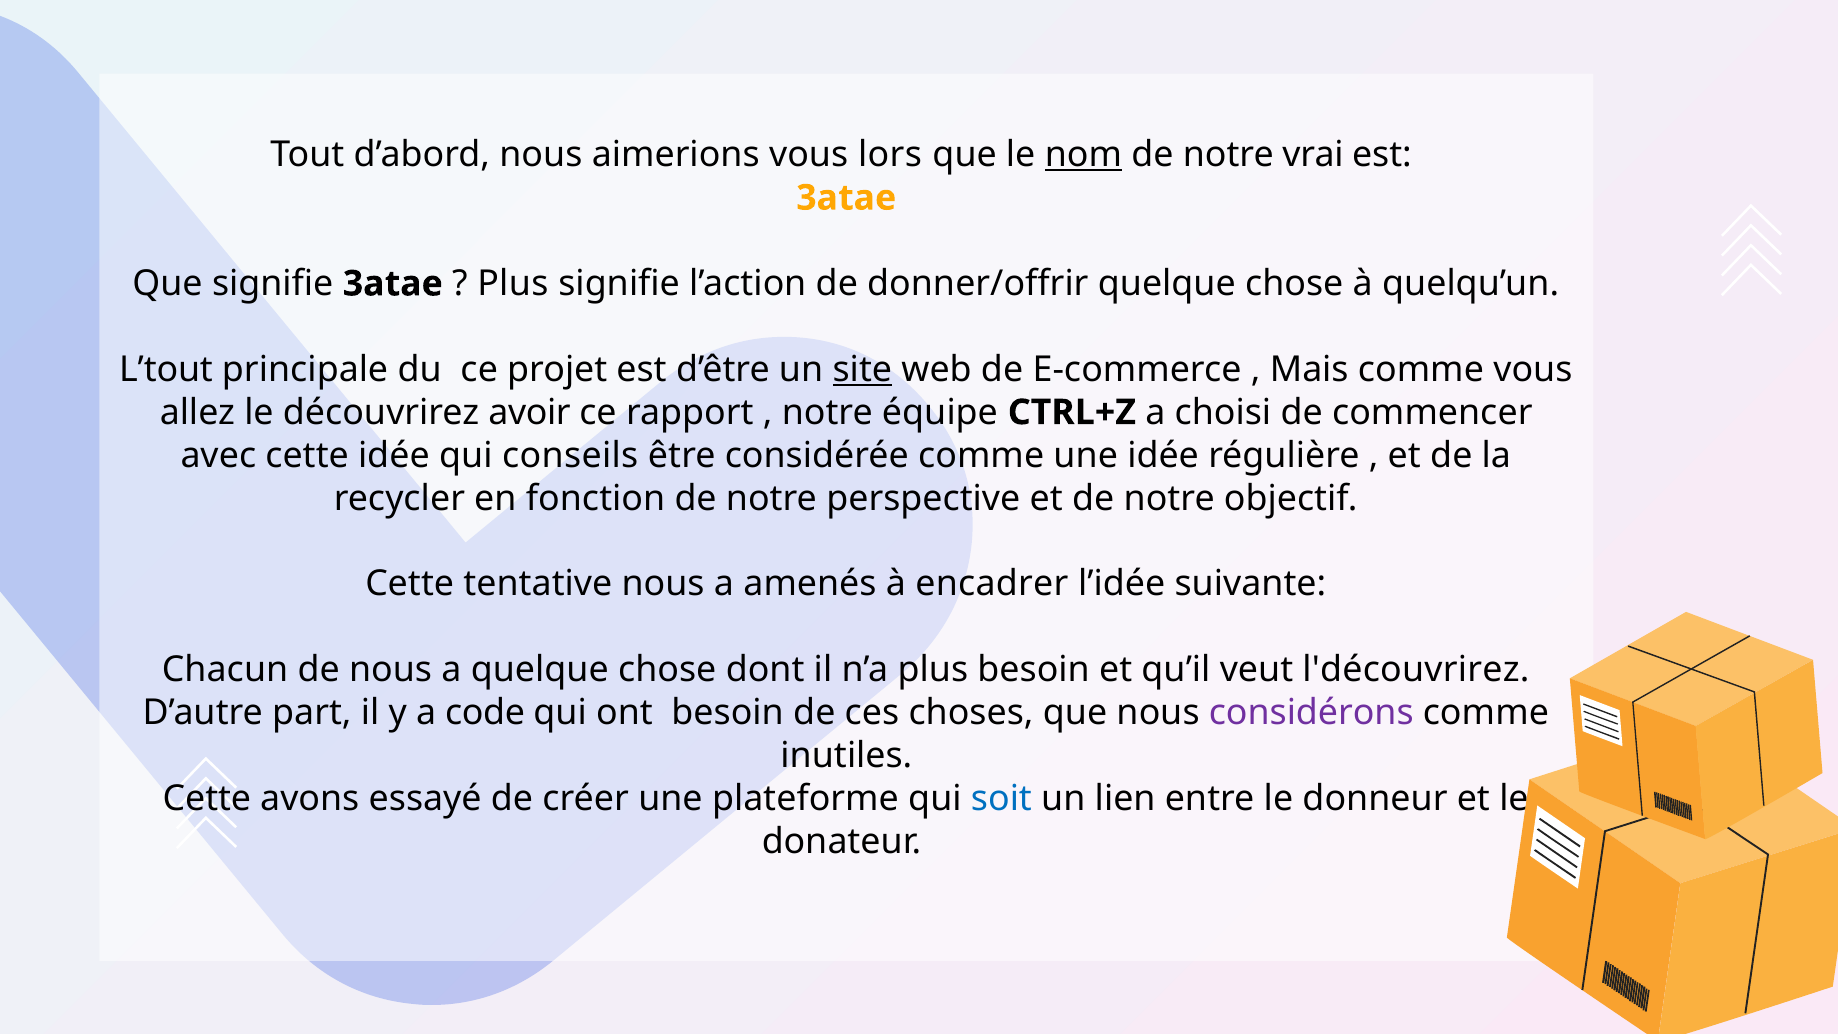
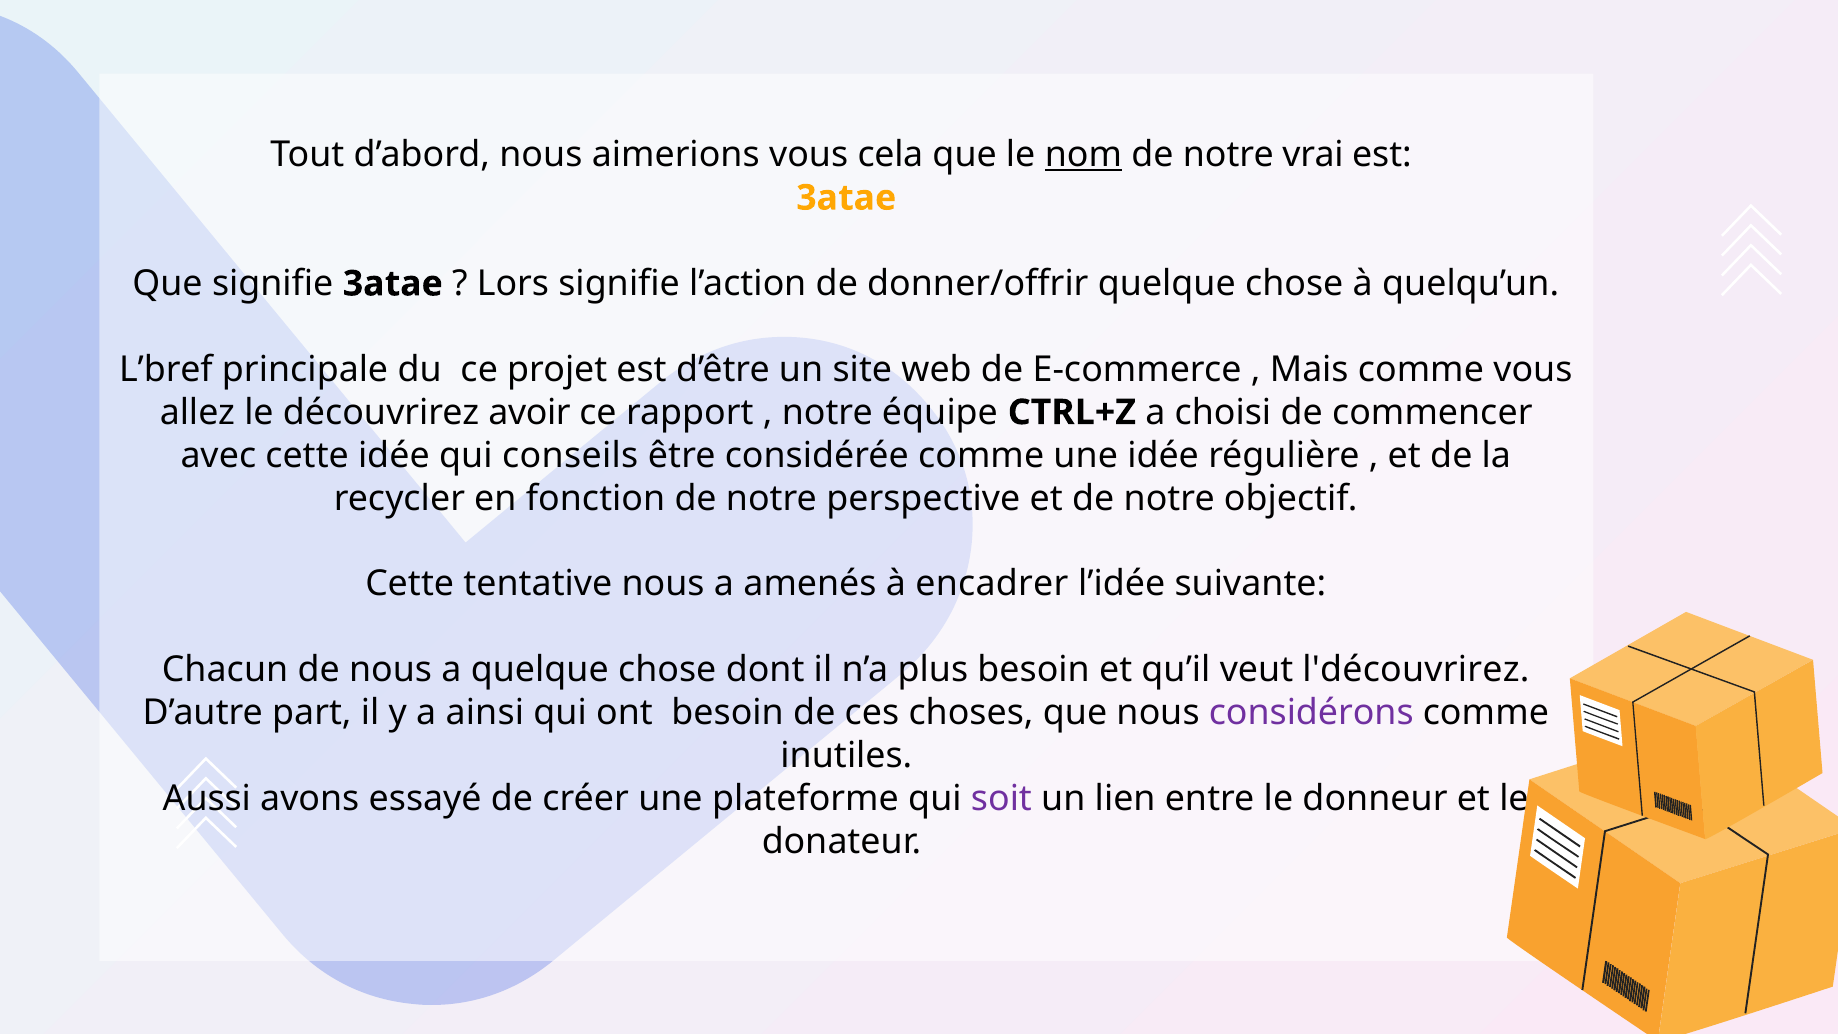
lors: lors -> cela (890, 155)
Plus: Plus -> Lors (513, 284)
L’tout: L’tout -> L’bref (166, 369)
site underline: present -> none (862, 369)
code: code -> ainsi (485, 713)
Cette: Cette -> Aussi (207, 799)
soit colour: blue -> purple (1001, 799)
